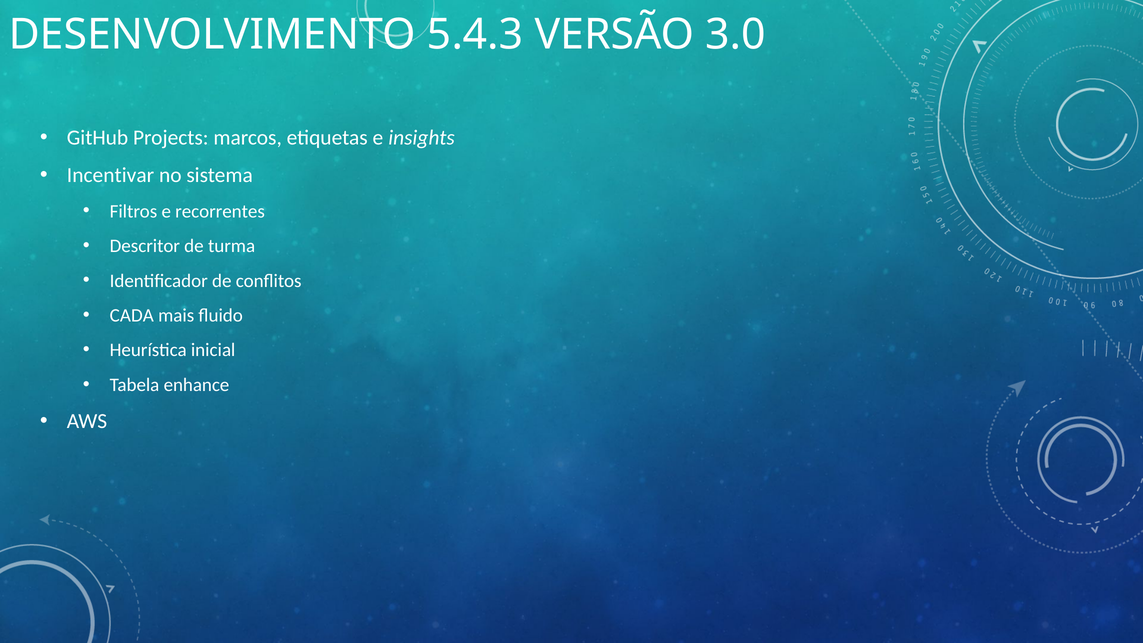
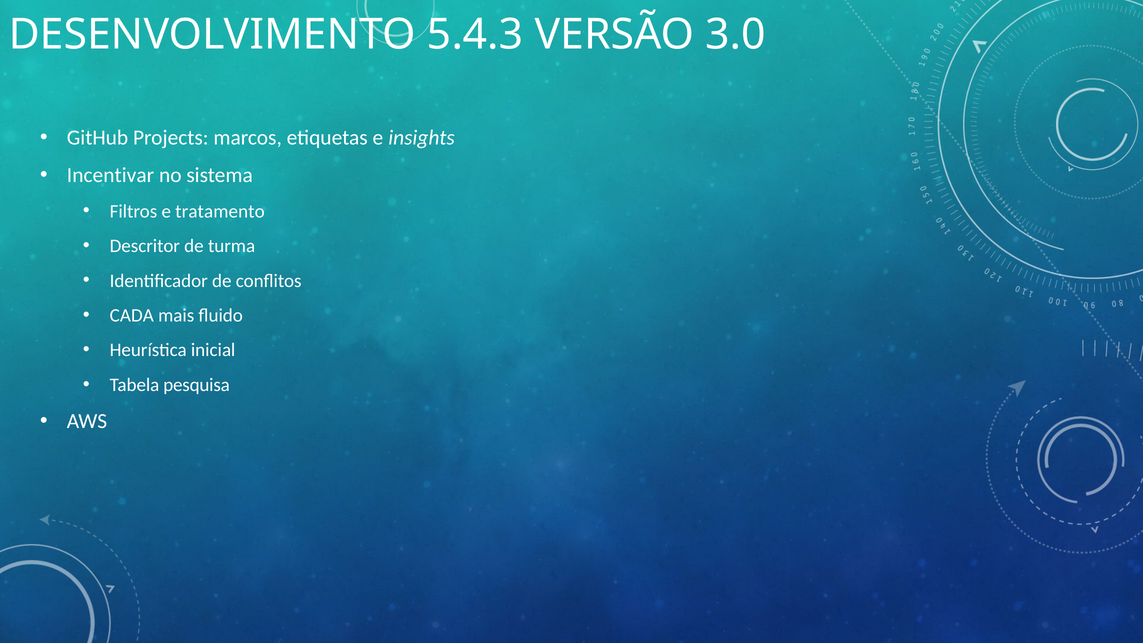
recorrentes: recorrentes -> tratamento (220, 211)
enhance: enhance -> pesquisa (197, 385)
